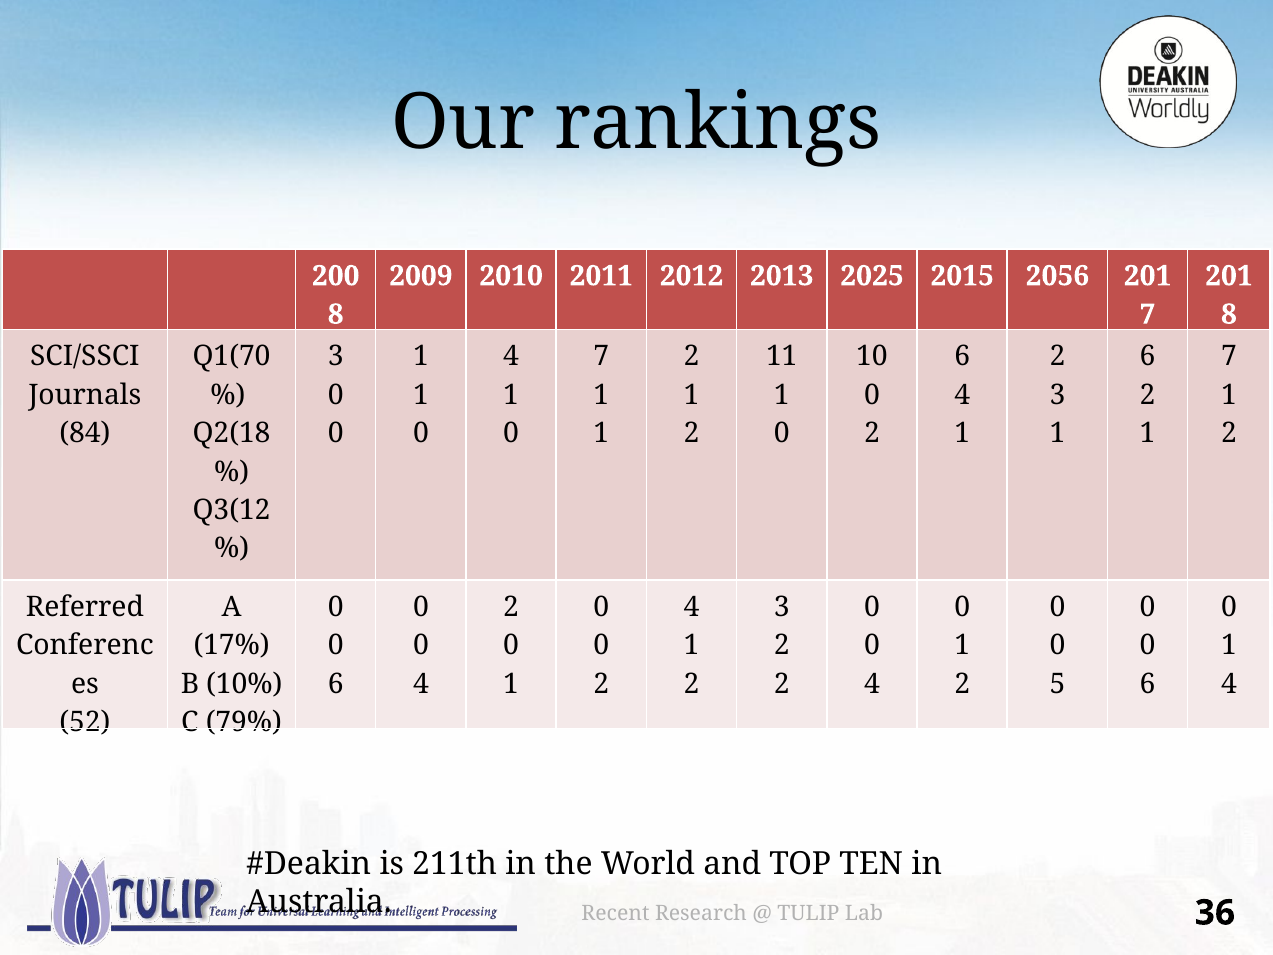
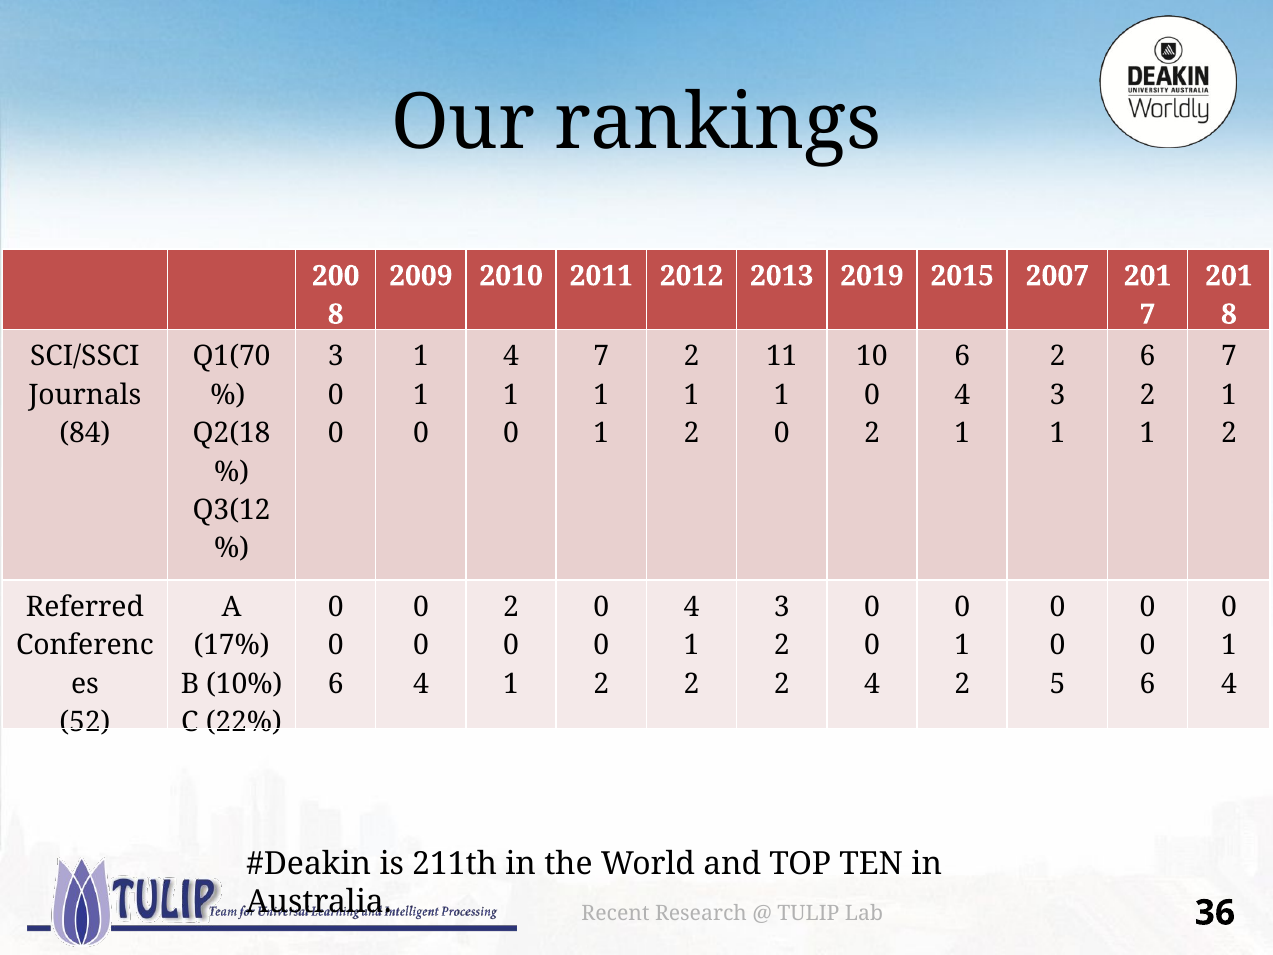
2025: 2025 -> 2019 (872, 276)
2056: 2056 -> 2007 (1057, 276)
79%: 79% -> 22% (244, 722)
